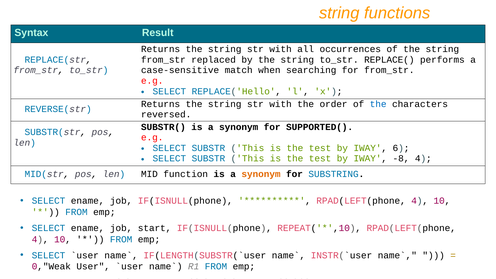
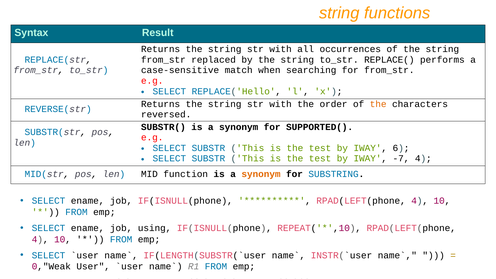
the colour: blue -> orange (378, 104)
-8: -8 -> -7 (401, 159)
start: start -> using (155, 228)
